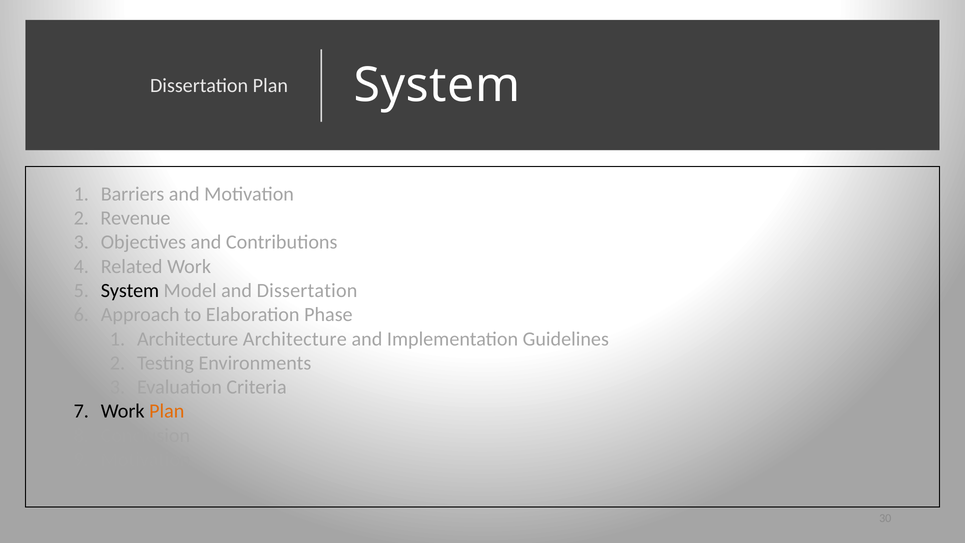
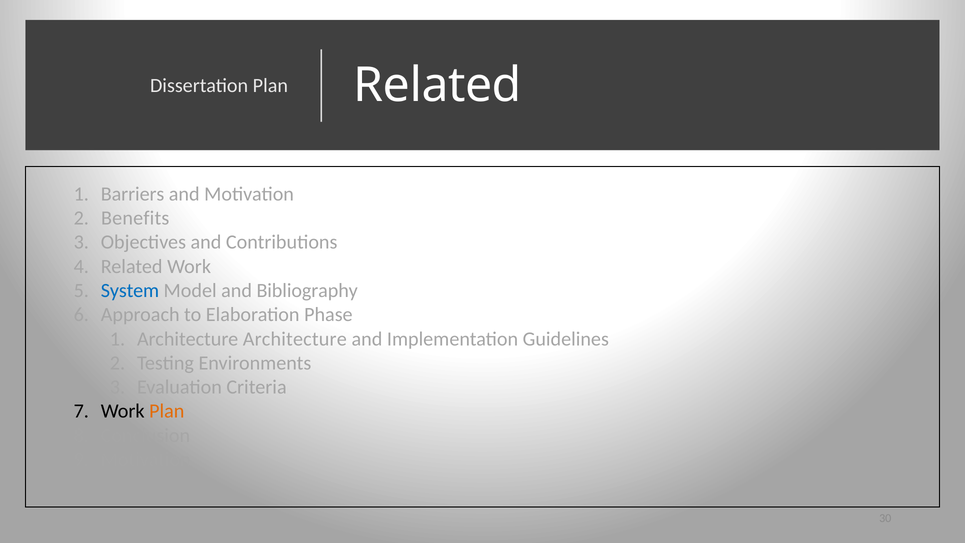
System: System -> Related (437, 85)
Revenue: Revenue -> Benefits (135, 218)
System colour: black -> blue (130, 291)
and Dissertation: Dissertation -> Bibliography (307, 291)
